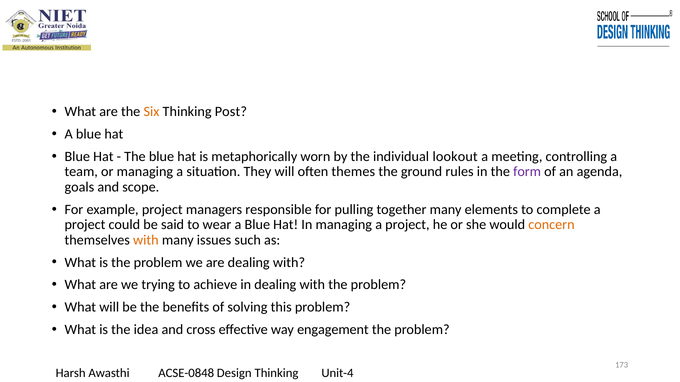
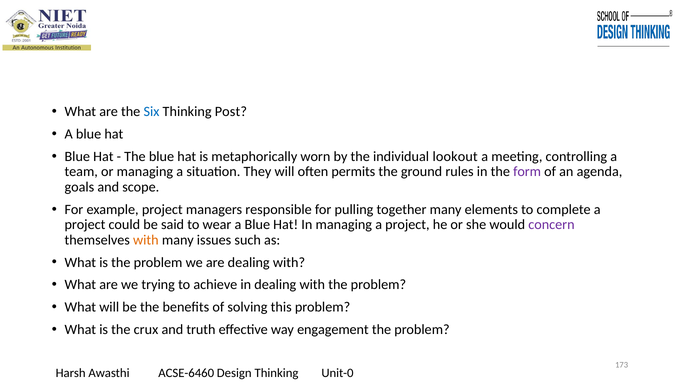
Six colour: orange -> blue (151, 112)
themes: themes -> permits (353, 172)
concern colour: orange -> purple (551, 225)
idea: idea -> crux (146, 330)
cross: cross -> truth (201, 330)
ACSE-0848: ACSE-0848 -> ACSE-6460 (186, 374)
Unit-4: Unit-4 -> Unit-0 (337, 374)
